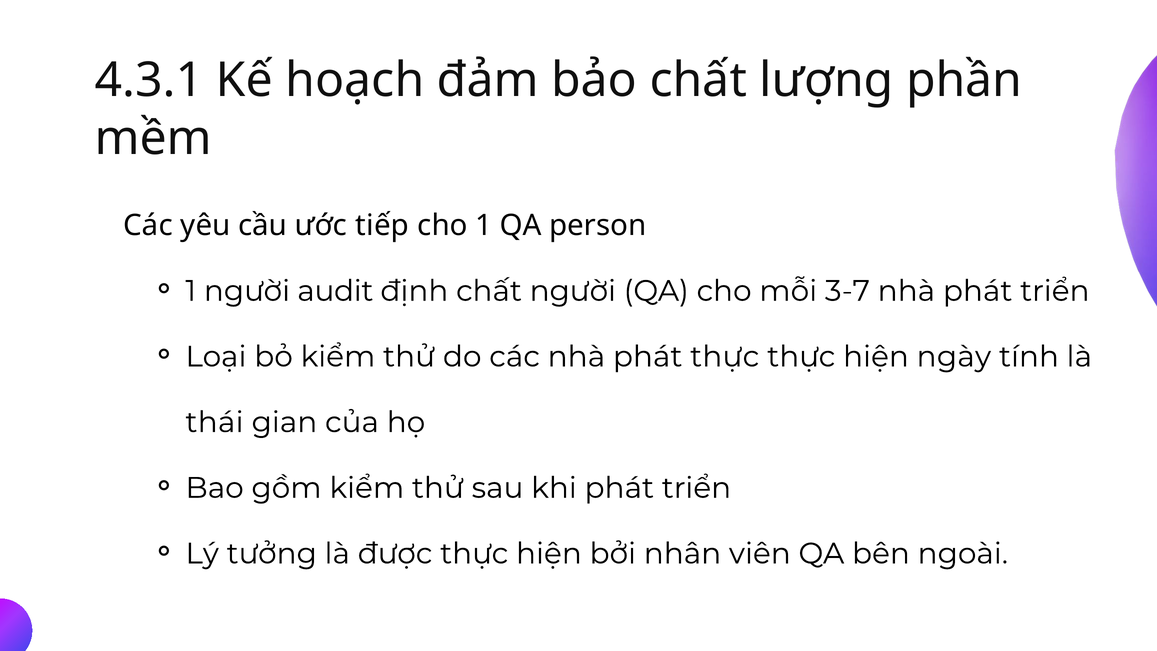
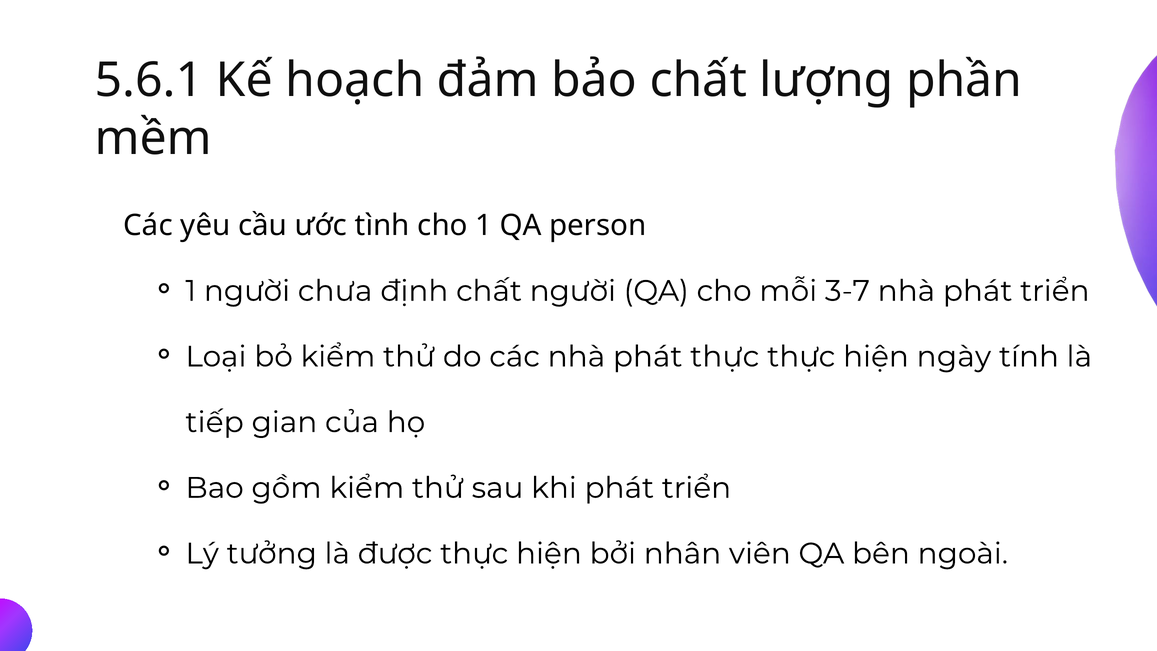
4.3.1: 4.3.1 -> 5.6.1 (149, 80)
tiếp: tiếp -> tình (382, 225)
audit: audit -> chưa (335, 291)
thái: thái -> tiếp (215, 422)
